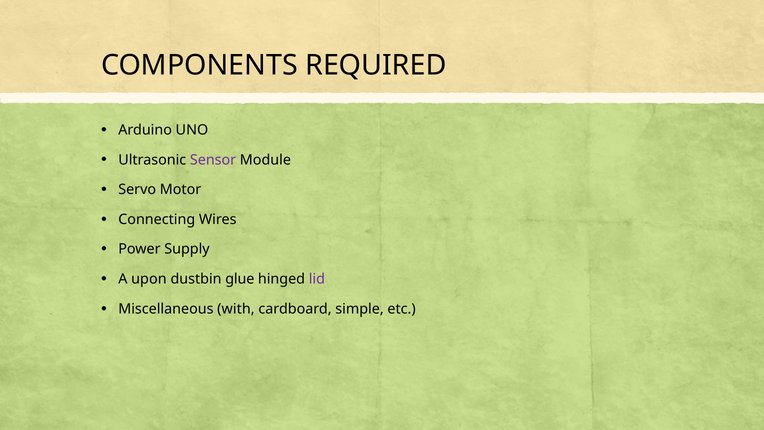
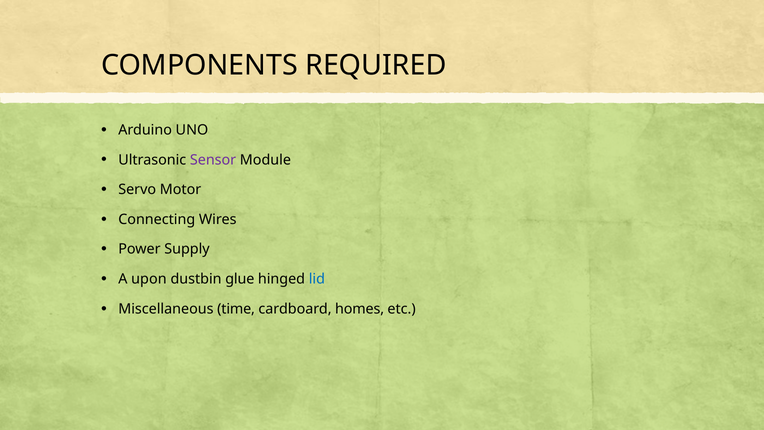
lid colour: purple -> blue (317, 279)
with: with -> time (236, 309)
simple: simple -> homes (360, 309)
